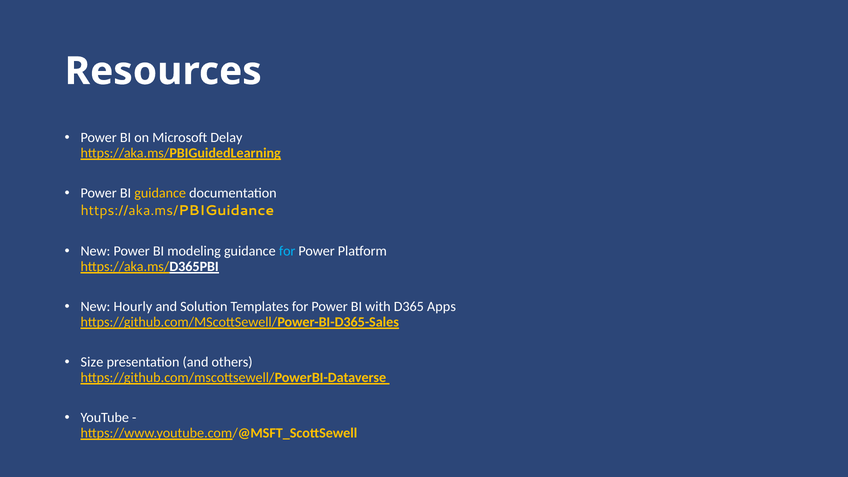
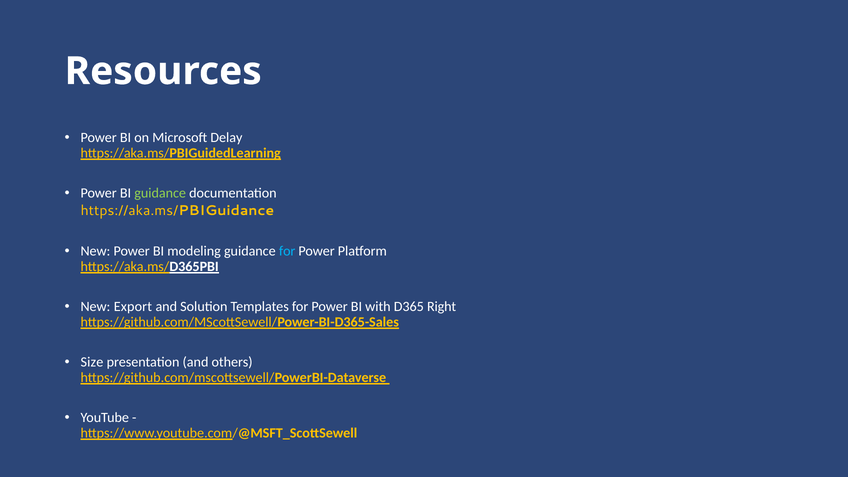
guidance colour: yellow -> light green (160, 193)
Hourly: Hourly -> Export (133, 307)
Apps: Apps -> Right (442, 307)
